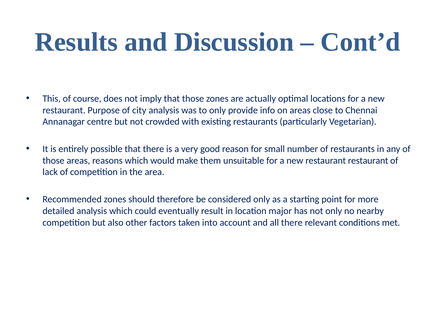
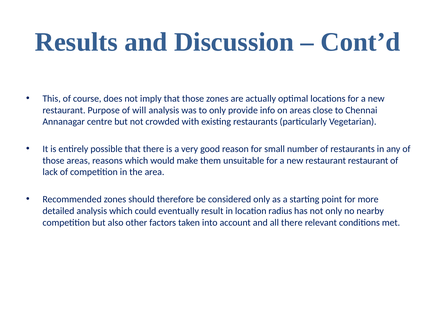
city: city -> will (139, 110)
major: major -> radius (280, 211)
